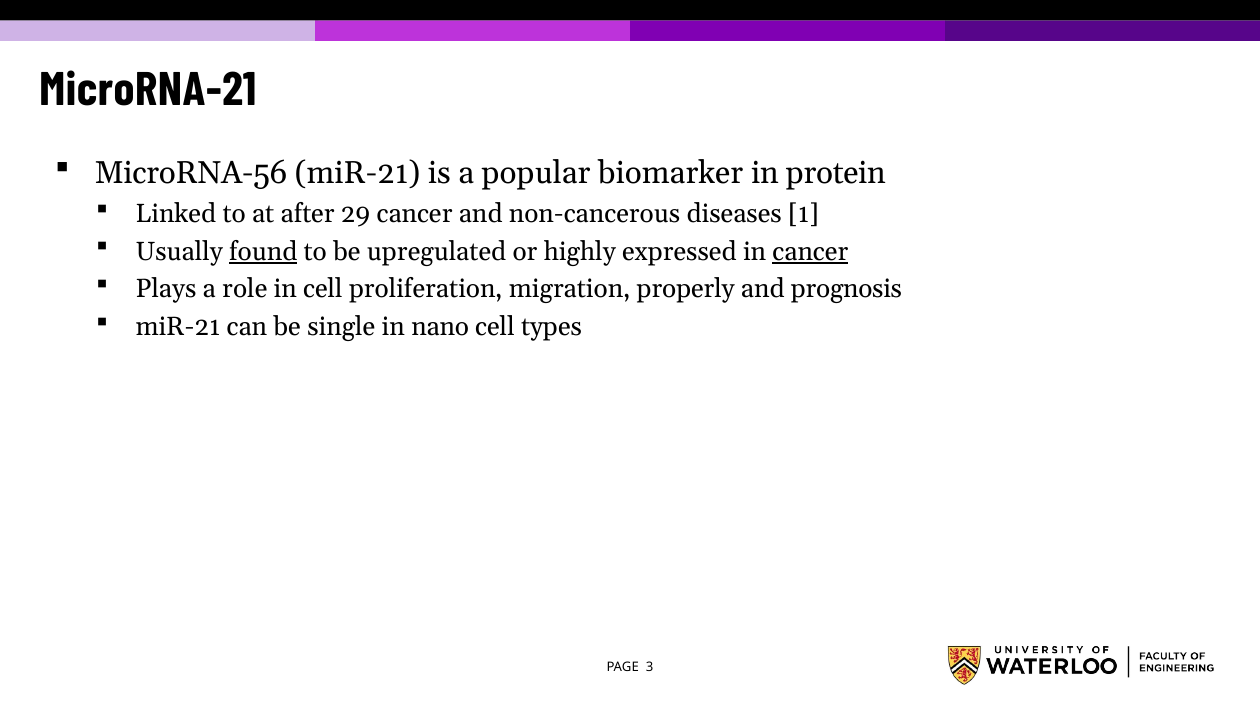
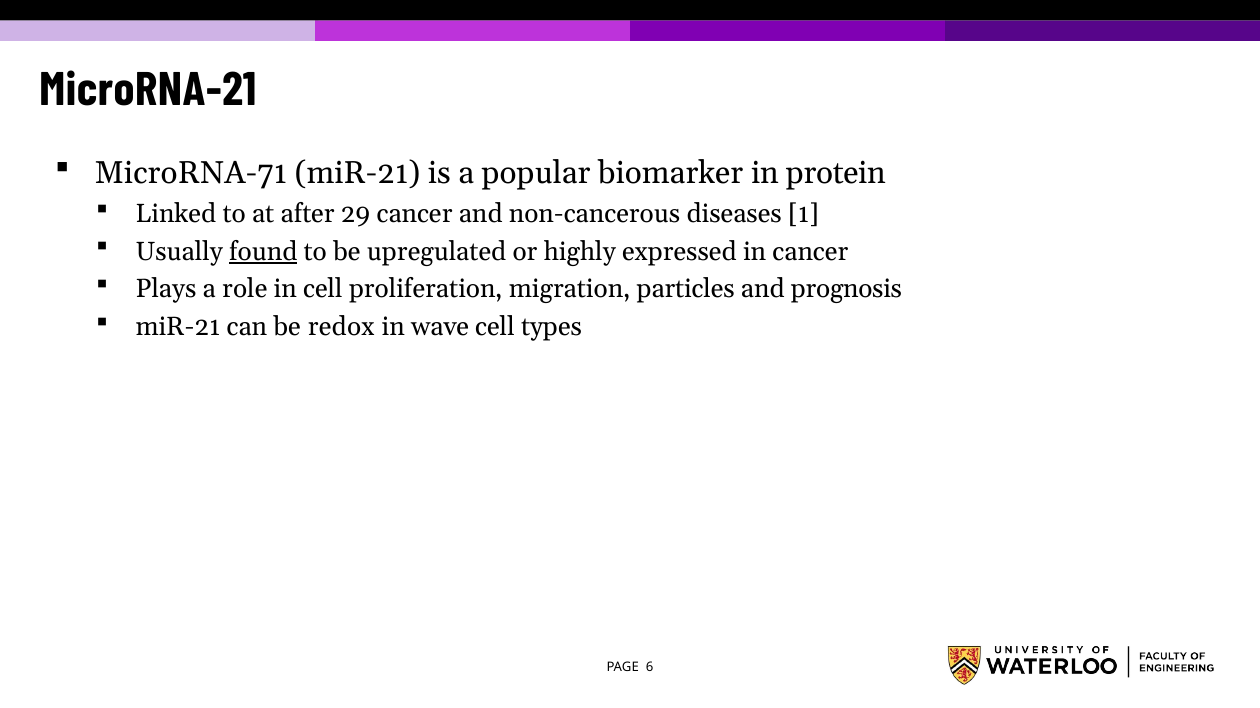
MicroRNA-56: MicroRNA-56 -> MicroRNA-71 (191, 173)
cancer underline: present -> none (810, 252)
properly: properly -> particles (686, 290)
single: single -> redox (341, 327)
nano: nano -> wave (440, 327)
3: 3 -> 6 (650, 668)
